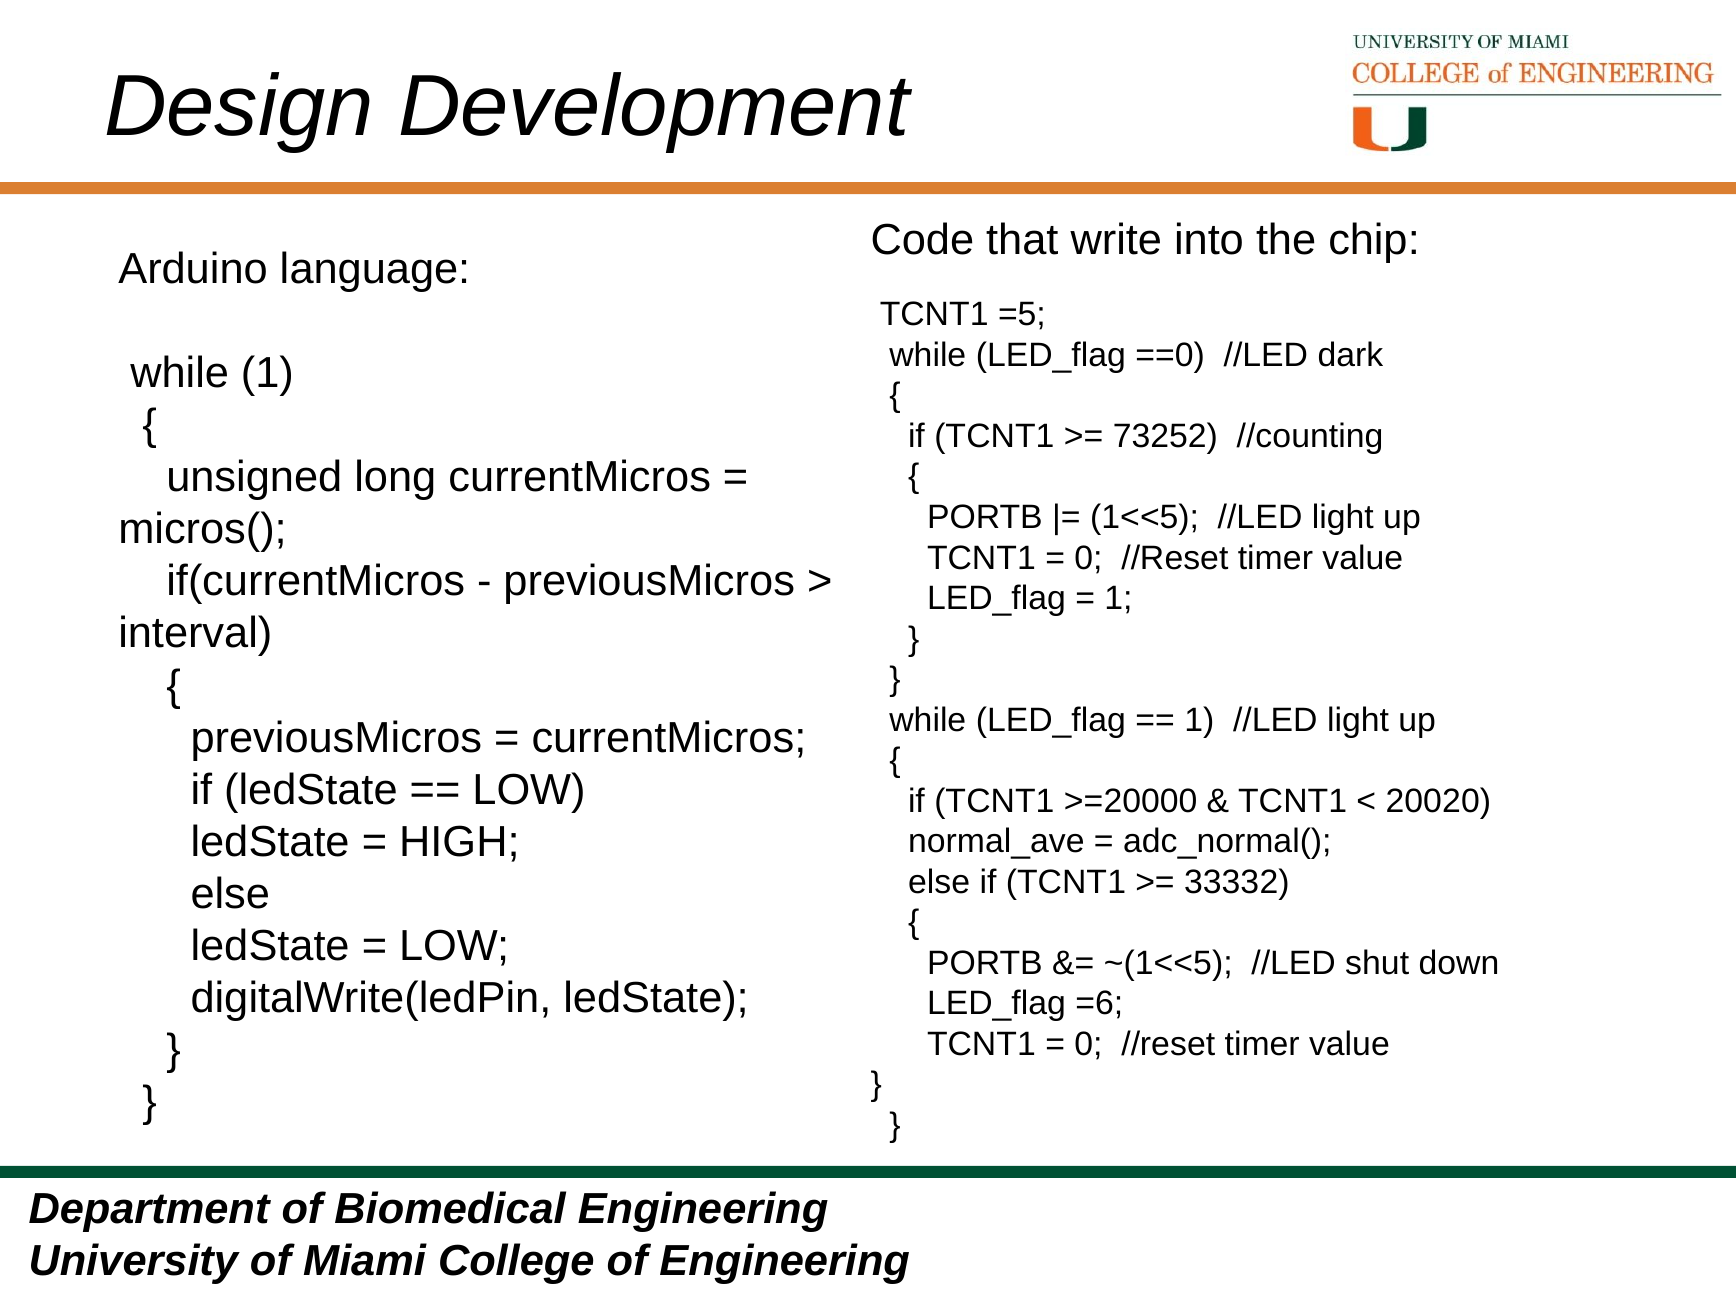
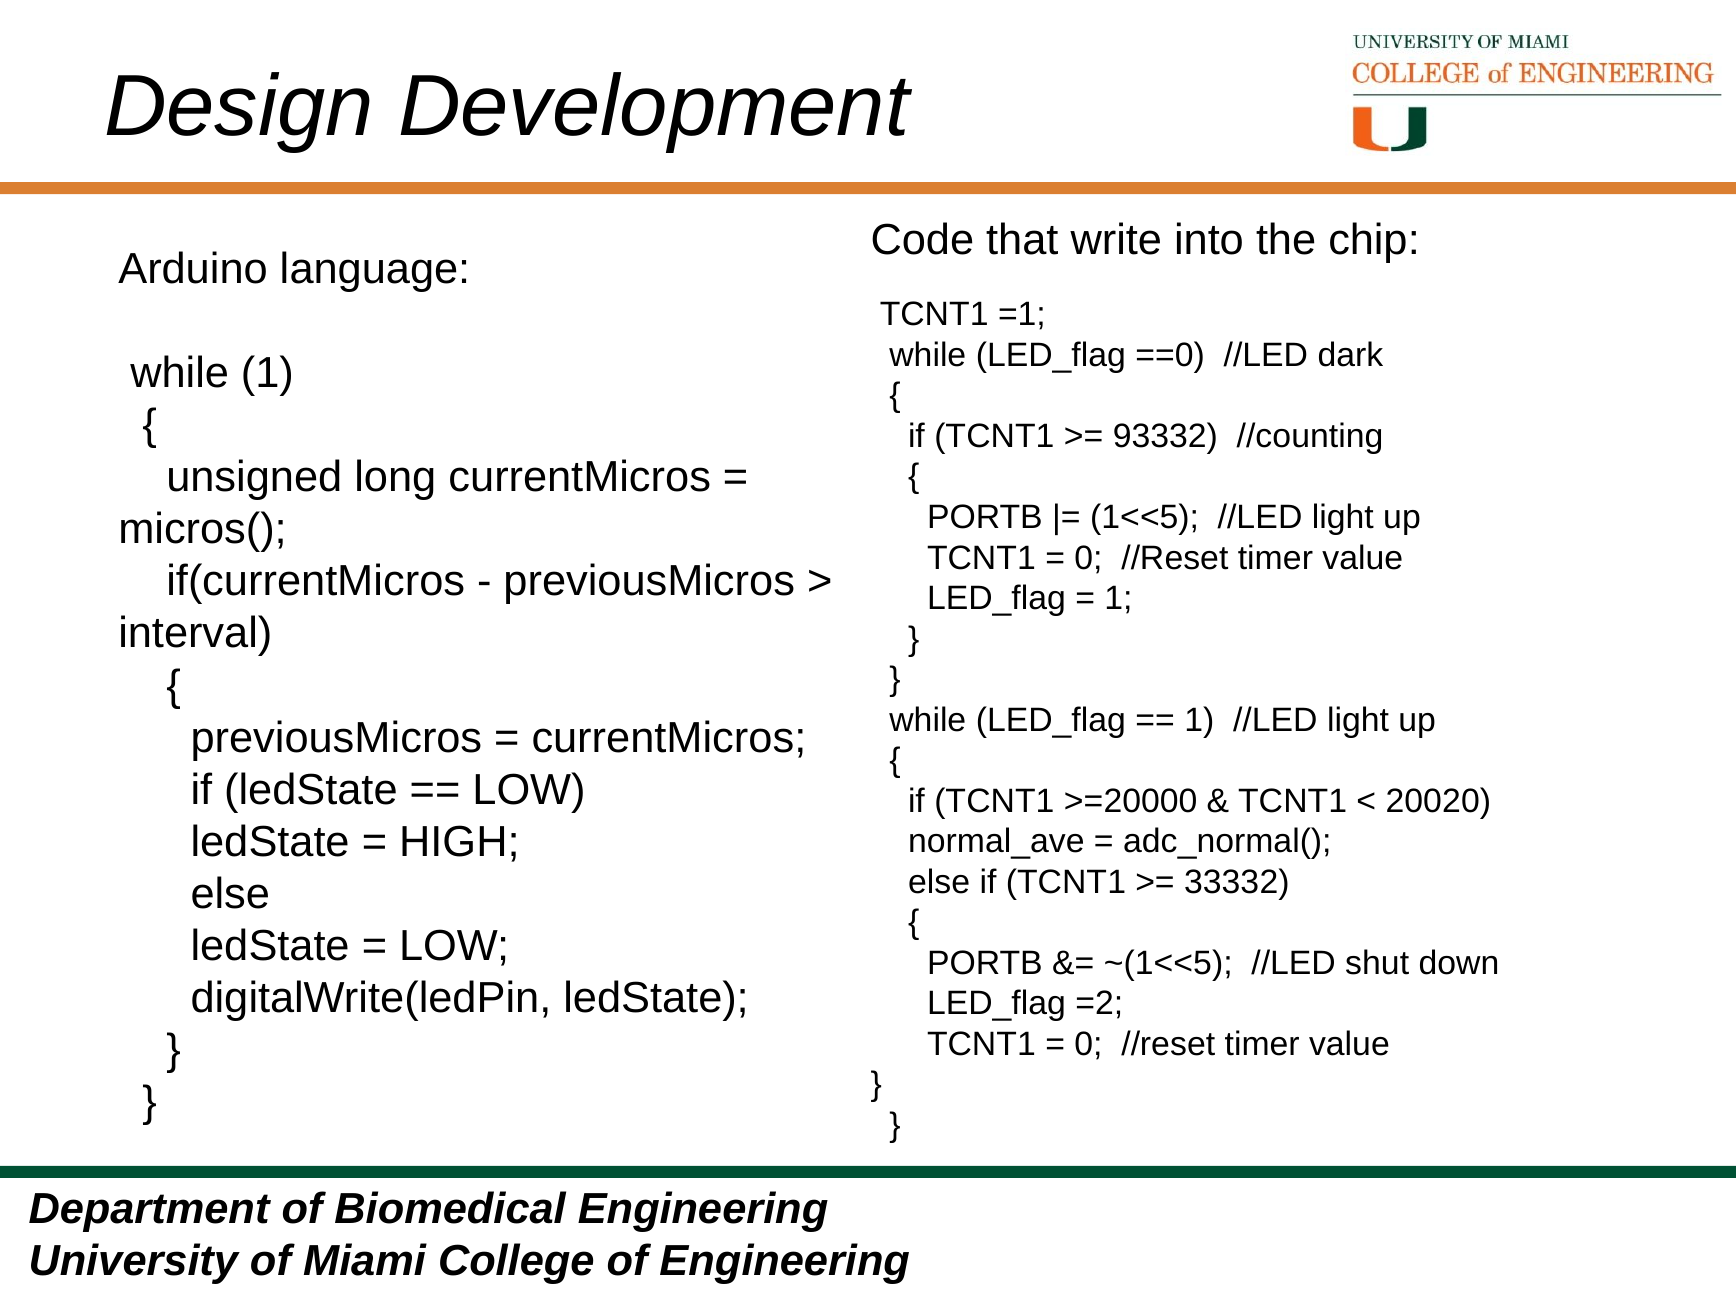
=5: =5 -> =1 (1022, 315)
73252: 73252 -> 93332 (1165, 436)
=6: =6 -> =2 (1099, 1004)
